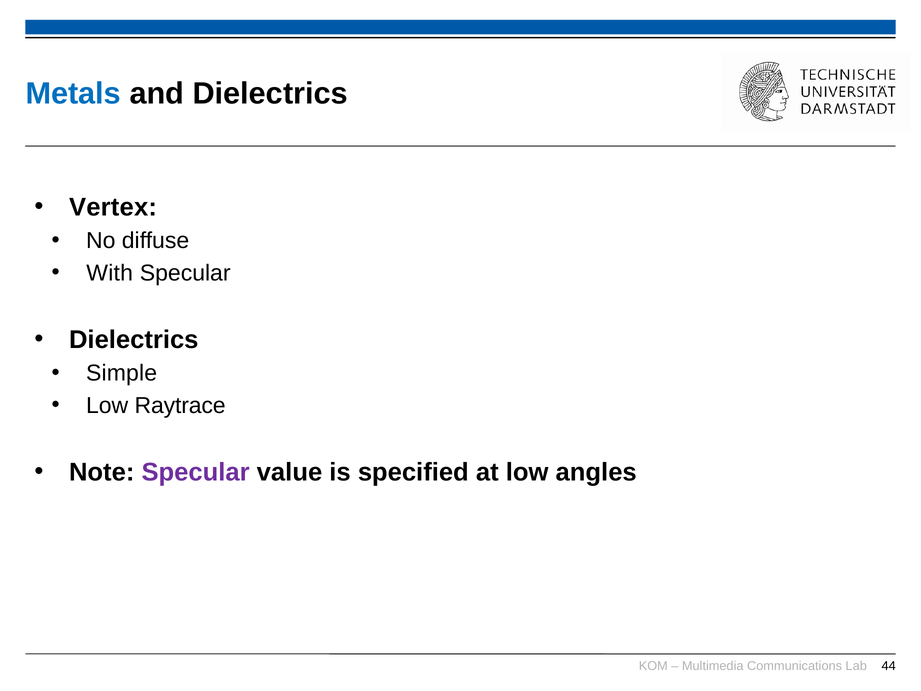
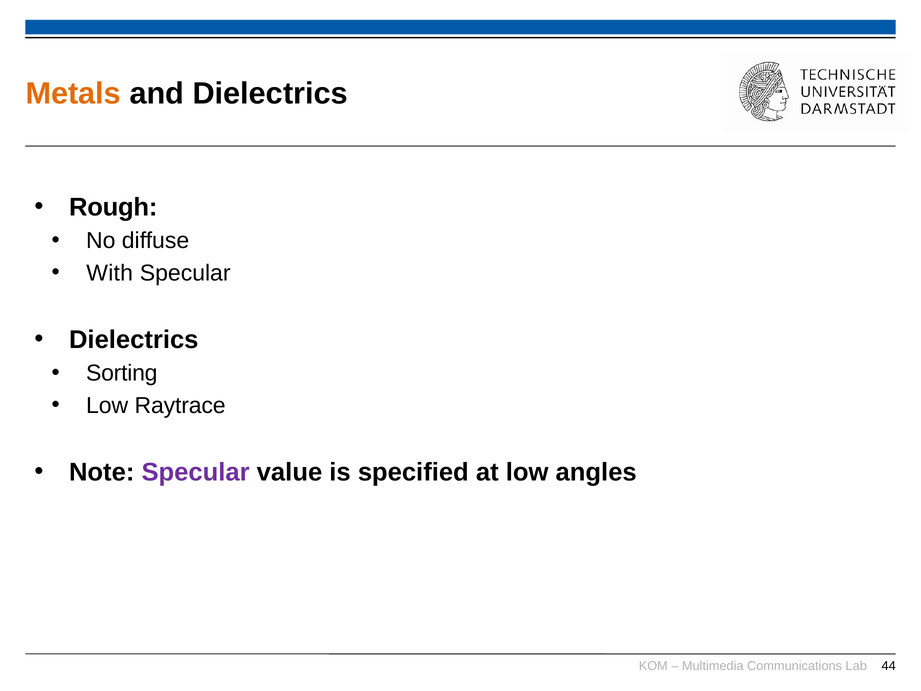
Metals colour: blue -> orange (73, 94)
Vertex: Vertex -> Rough (113, 207)
Simple: Simple -> Sorting (122, 373)
